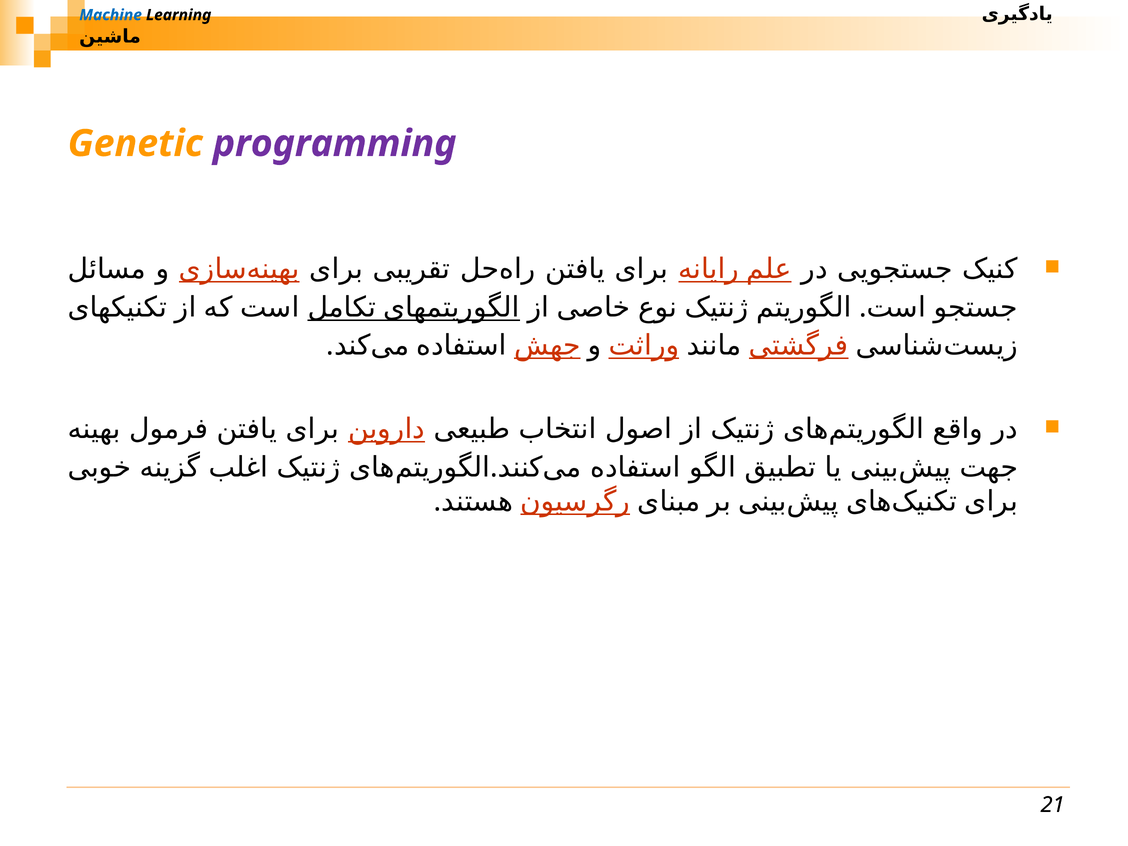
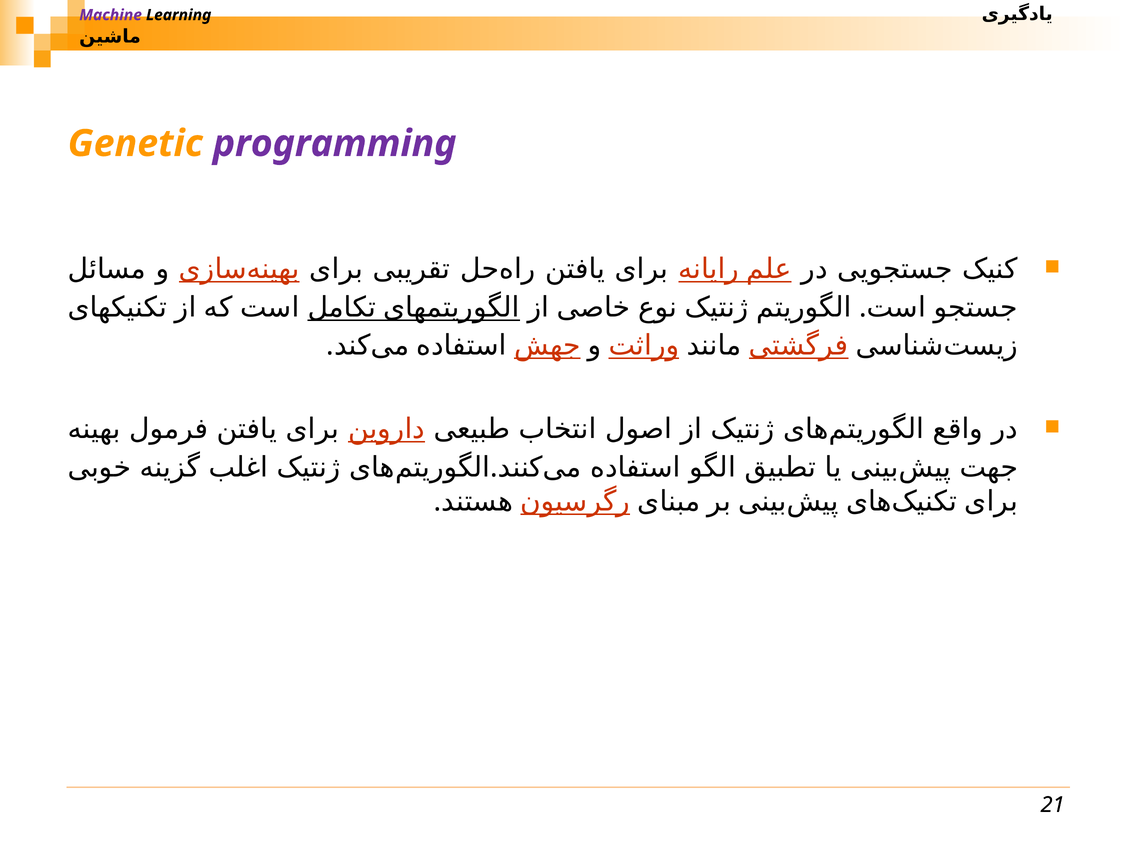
Machine colour: blue -> purple (111, 15)
